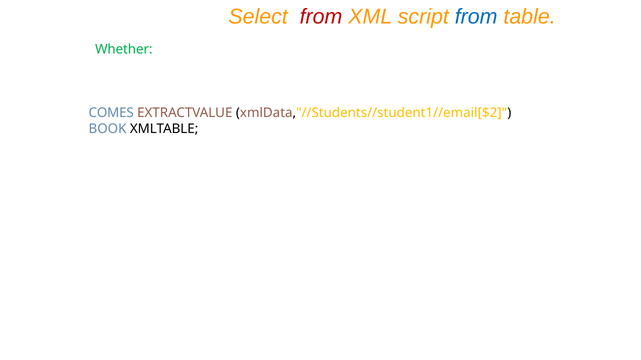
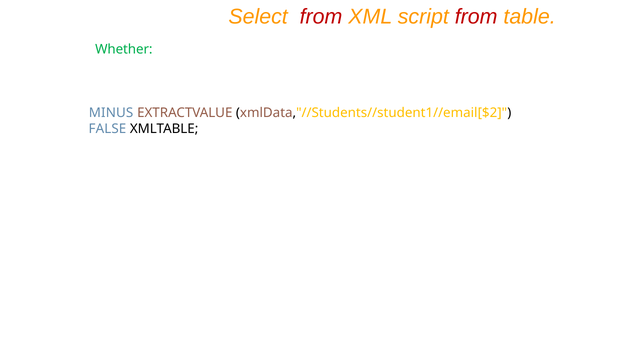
from colour: blue -> red (476, 17)
COMES: COMES -> MINUS (111, 113)
BOOK: BOOK -> FALSE (107, 129)
